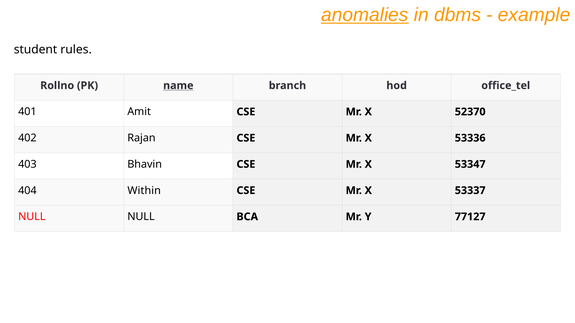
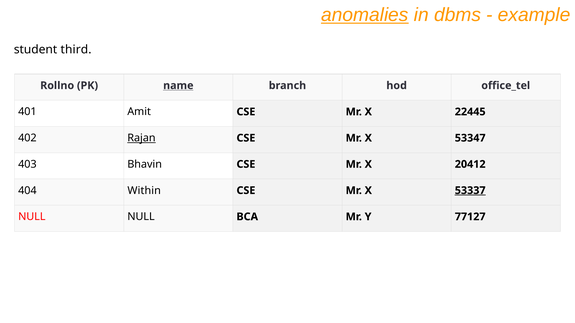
rules: rules -> third (76, 50)
52370: 52370 -> 22445 (470, 112)
Rajan underline: none -> present (141, 138)
53336: 53336 -> 53347 (470, 138)
53347: 53347 -> 20412 (470, 164)
53337 underline: none -> present (470, 191)
